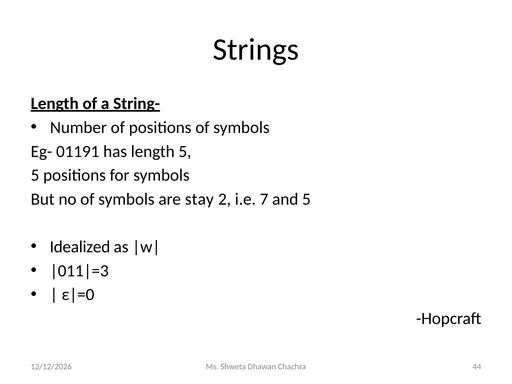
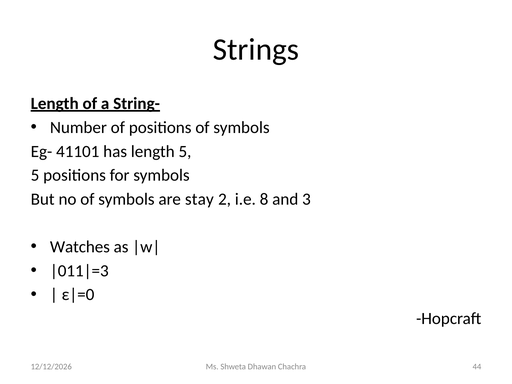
01191: 01191 -> 41101 (78, 151)
7: 7 -> 8 (264, 199)
and 5: 5 -> 3 (306, 199)
Idealized: Idealized -> Watches (80, 247)
